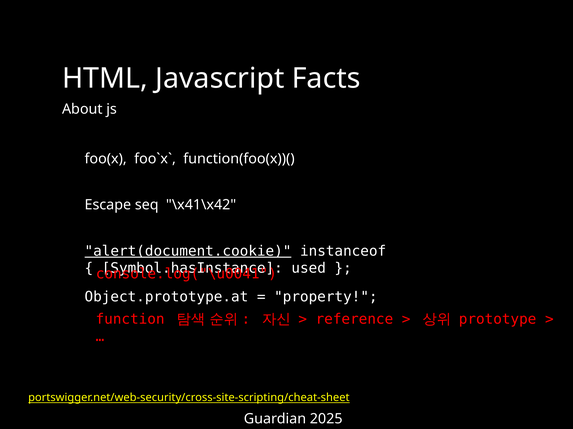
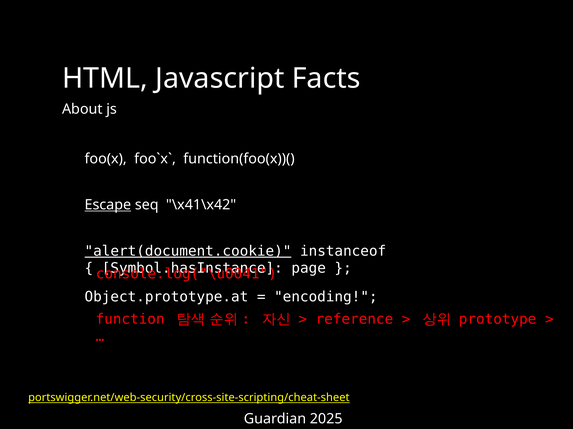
Escape underline: none -> present (108, 205)
used: used -> page (309, 269)
property: property -> encoding (326, 297)
